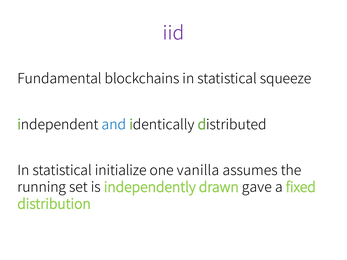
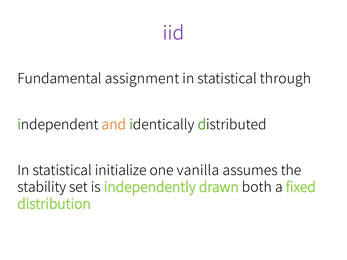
blockchains: blockchains -> assignment (142, 79)
squeeze: squeeze -> through (286, 79)
and colour: blue -> orange (114, 125)
running: running -> stability (42, 188)
gave: gave -> both (257, 188)
